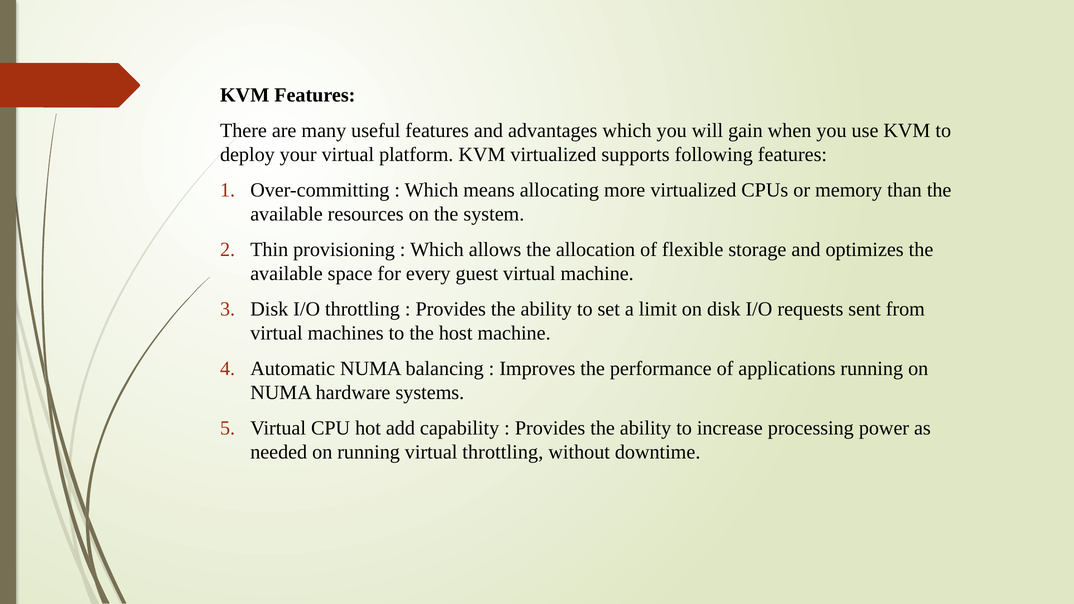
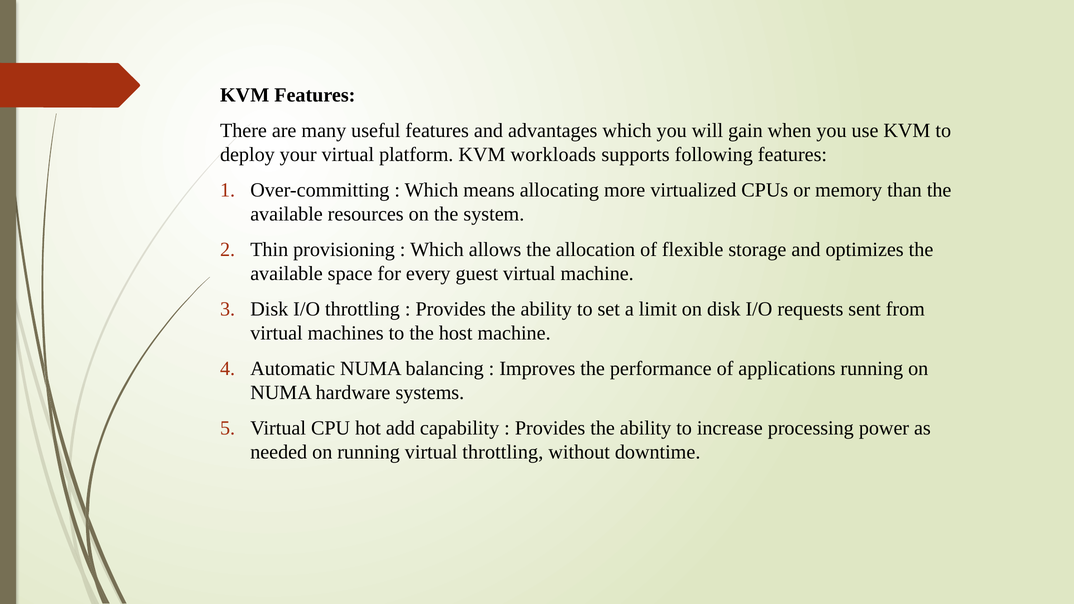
KVM virtualized: virtualized -> workloads (553, 155)
